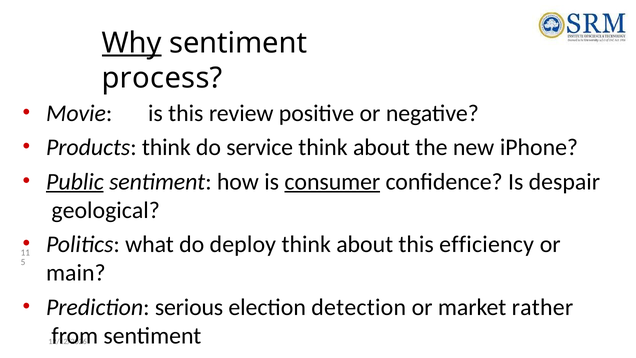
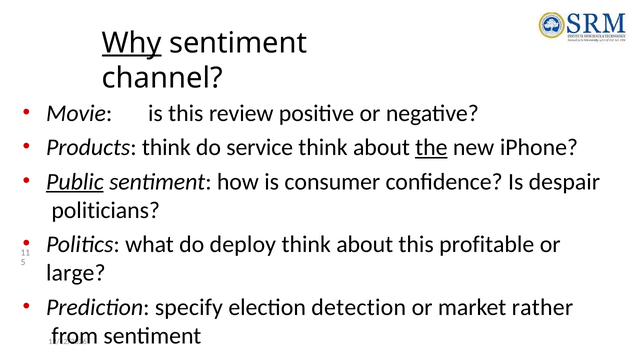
process: process -> channel (162, 78)
the underline: none -> present (431, 147)
consumer underline: present -> none (332, 182)
geological: geological -> politicians (106, 210)
efficiency: efficiency -> profitable (487, 244)
main: main -> large (76, 273)
serious: serious -> specify (189, 307)
